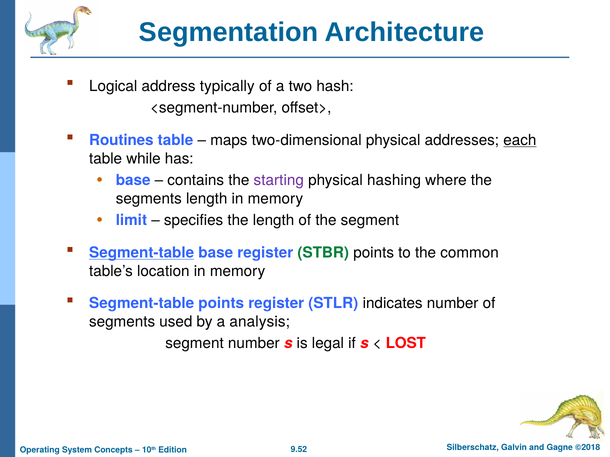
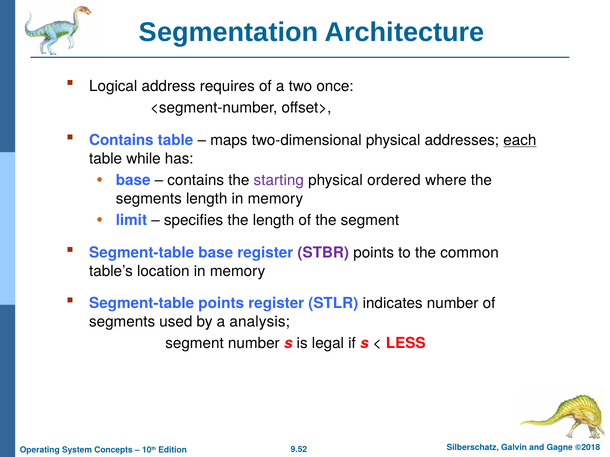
typically: typically -> requires (227, 86)
hash: hash -> once (335, 86)
Routines: Routines -> Contains (121, 140)
hashing: hashing -> ordered (394, 181)
Segment-table underline: present -> none (142, 253)
STBR colour: green -> purple (323, 253)
LOST: LOST -> LESS (406, 344)
